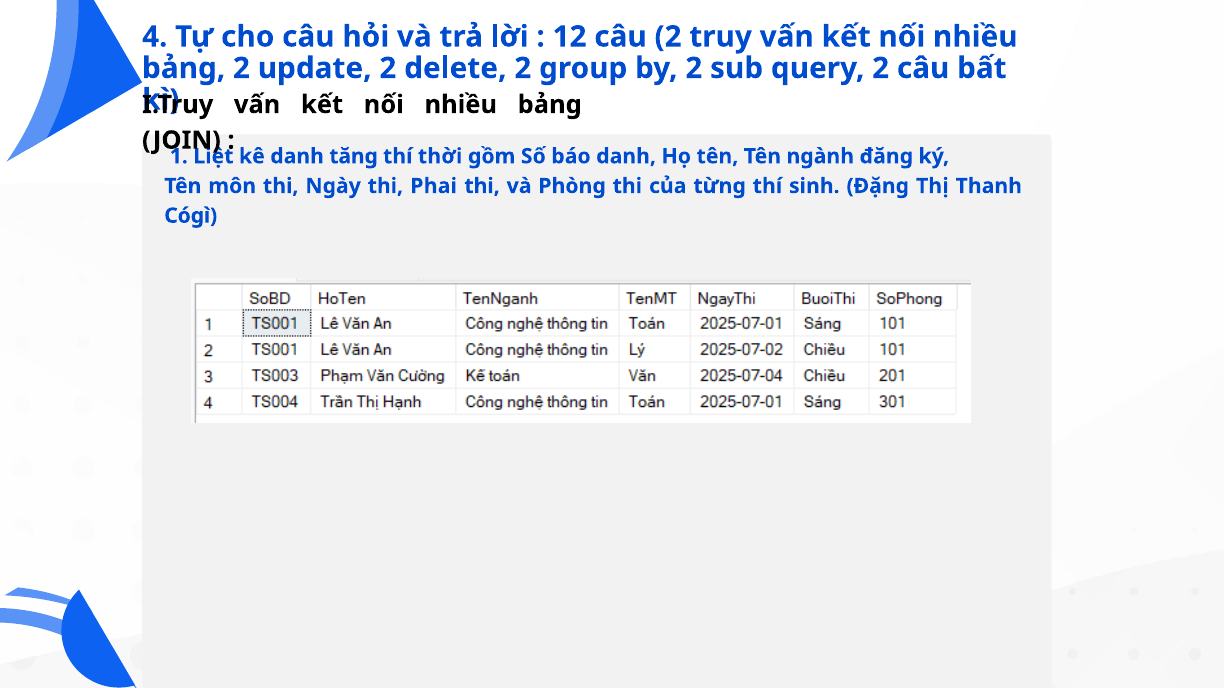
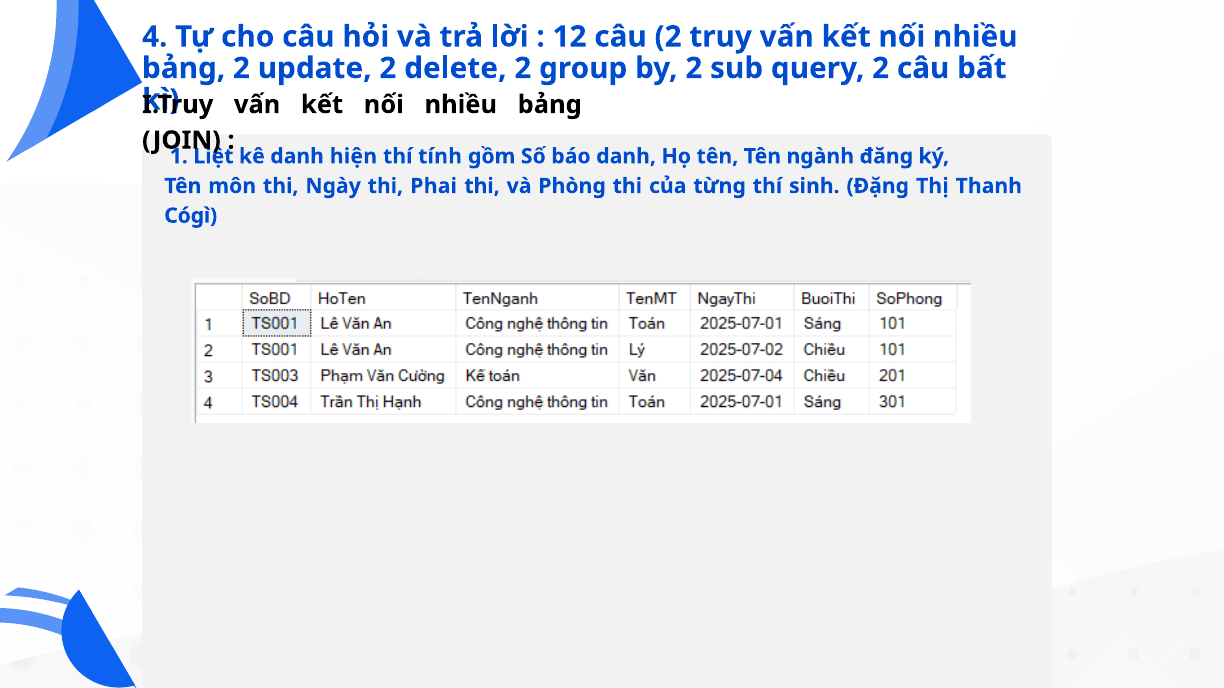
tăng: tăng -> hiện (353, 156)
thời: thời -> tính (440, 156)
